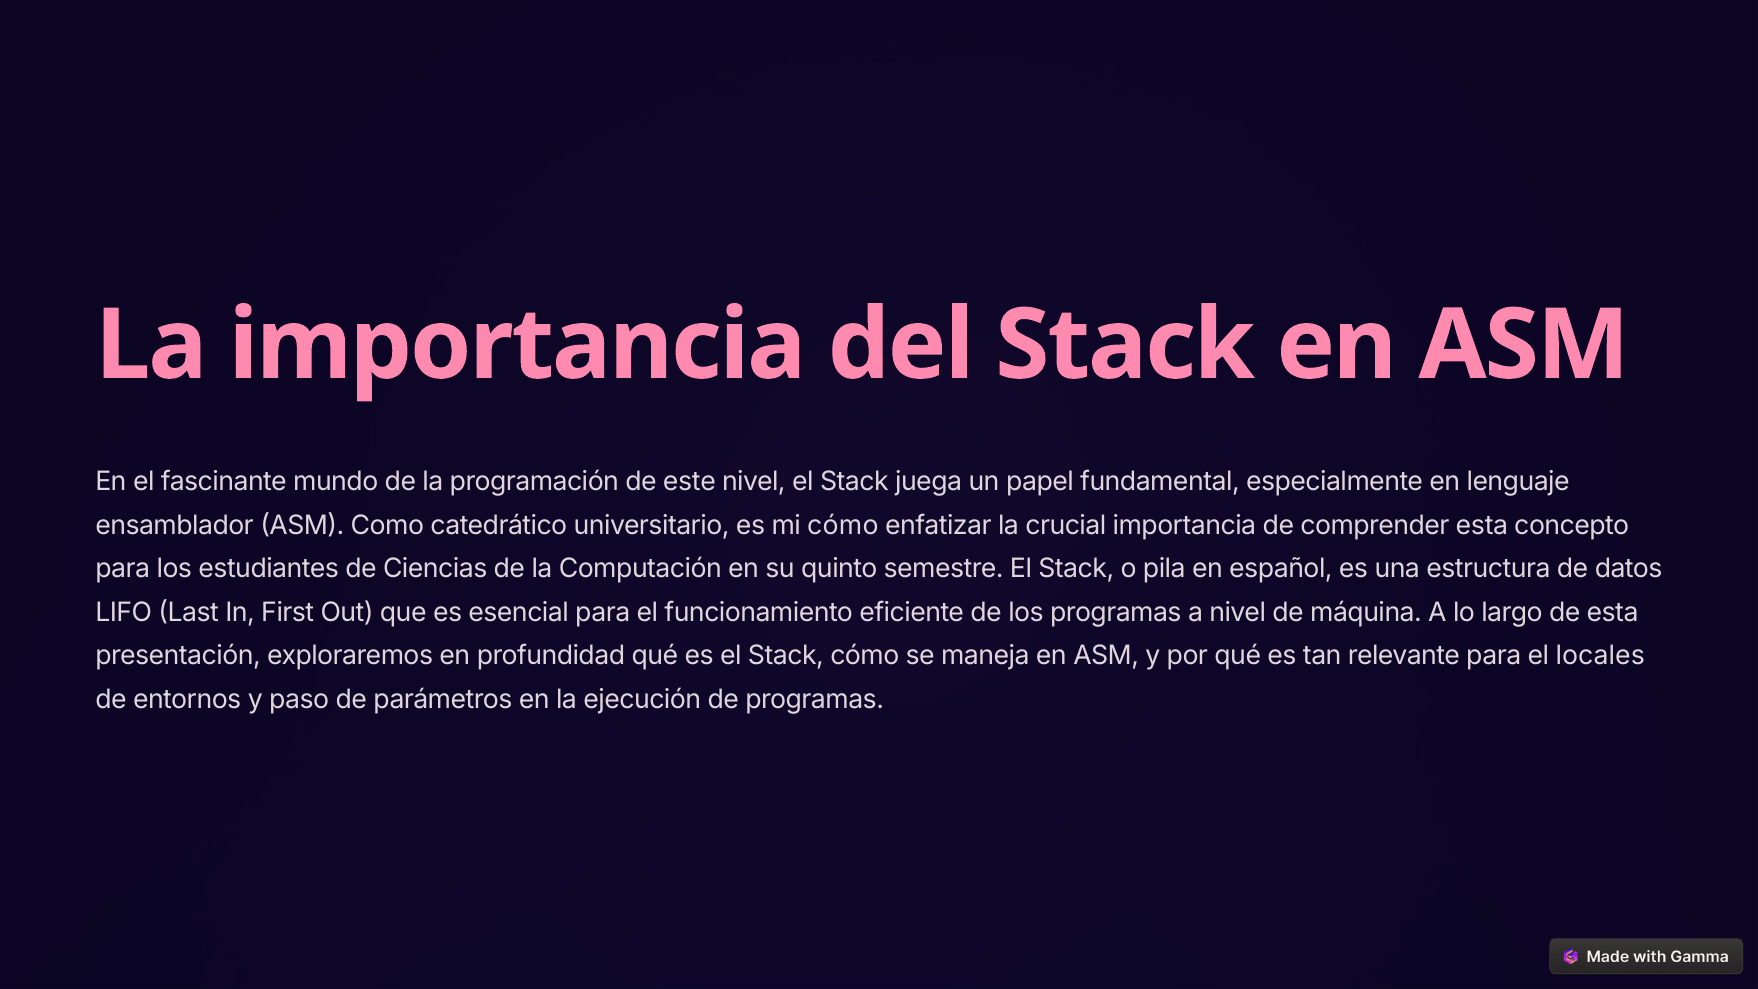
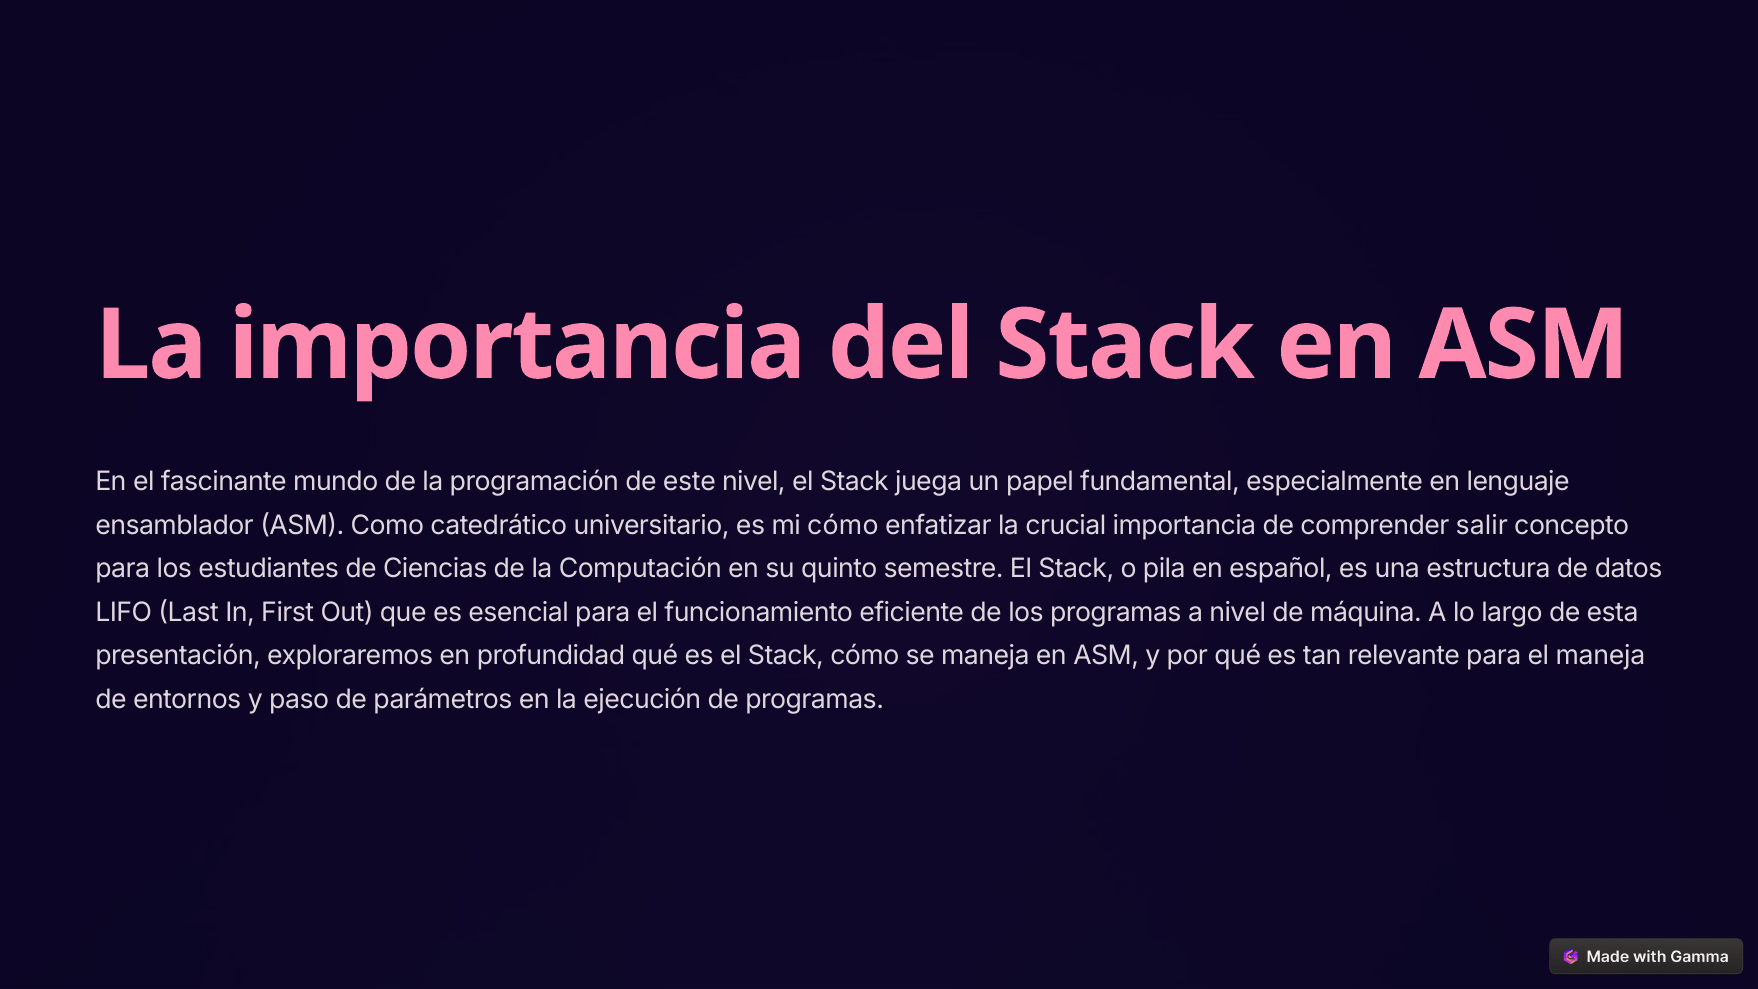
comprender esta: esta -> salir (1482, 525)
el locales: locales -> maneja (1600, 656)
